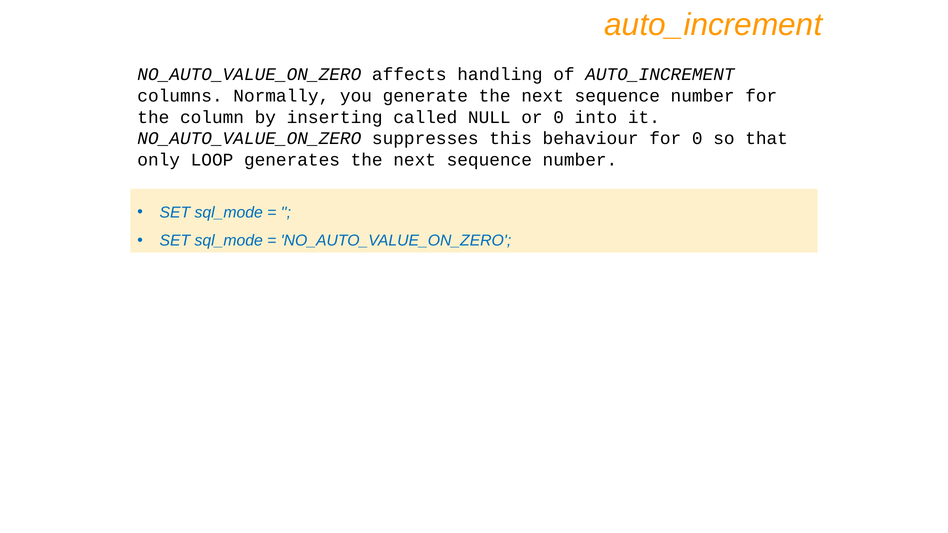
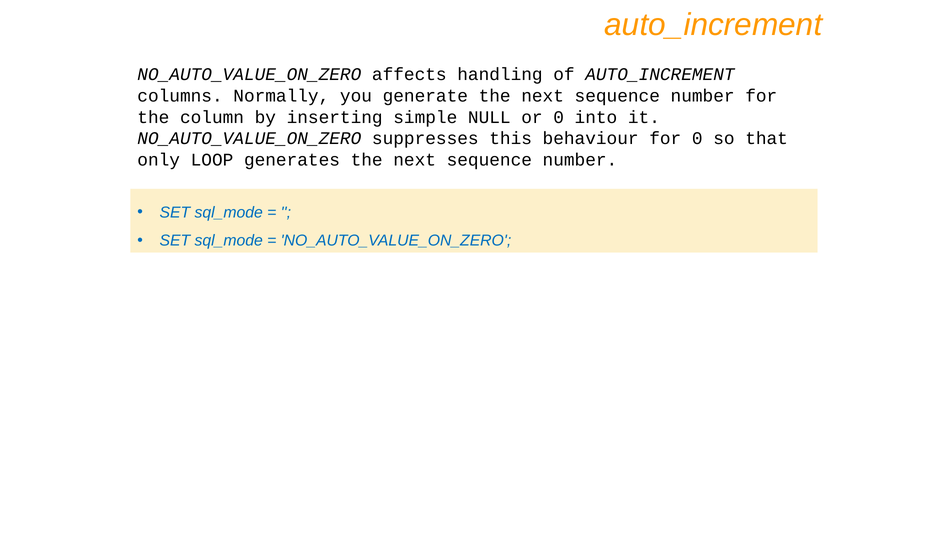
called: called -> simple (425, 117)
